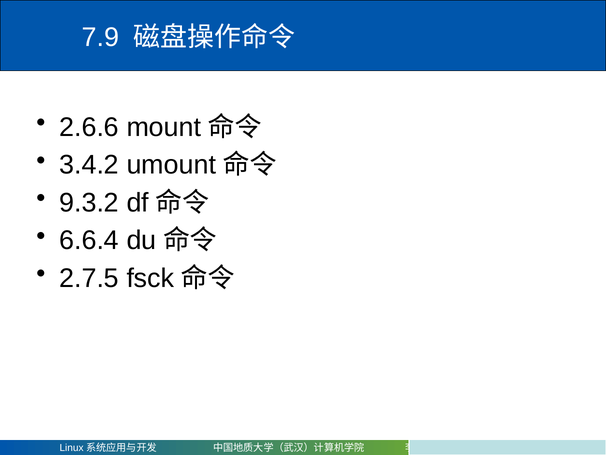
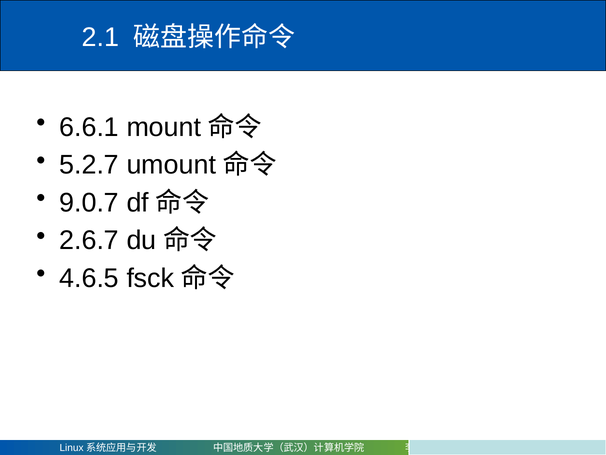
7.9: 7.9 -> 2.1 (101, 37)
2.6.6: 2.6.6 -> 6.6.1 (89, 127)
3.4.2: 3.4.2 -> 5.2.7 (89, 165)
9.3.2: 9.3.2 -> 9.0.7 (89, 203)
6.6.4: 6.6.4 -> 2.6.7 (89, 240)
2.7.5: 2.7.5 -> 4.6.5 (89, 278)
